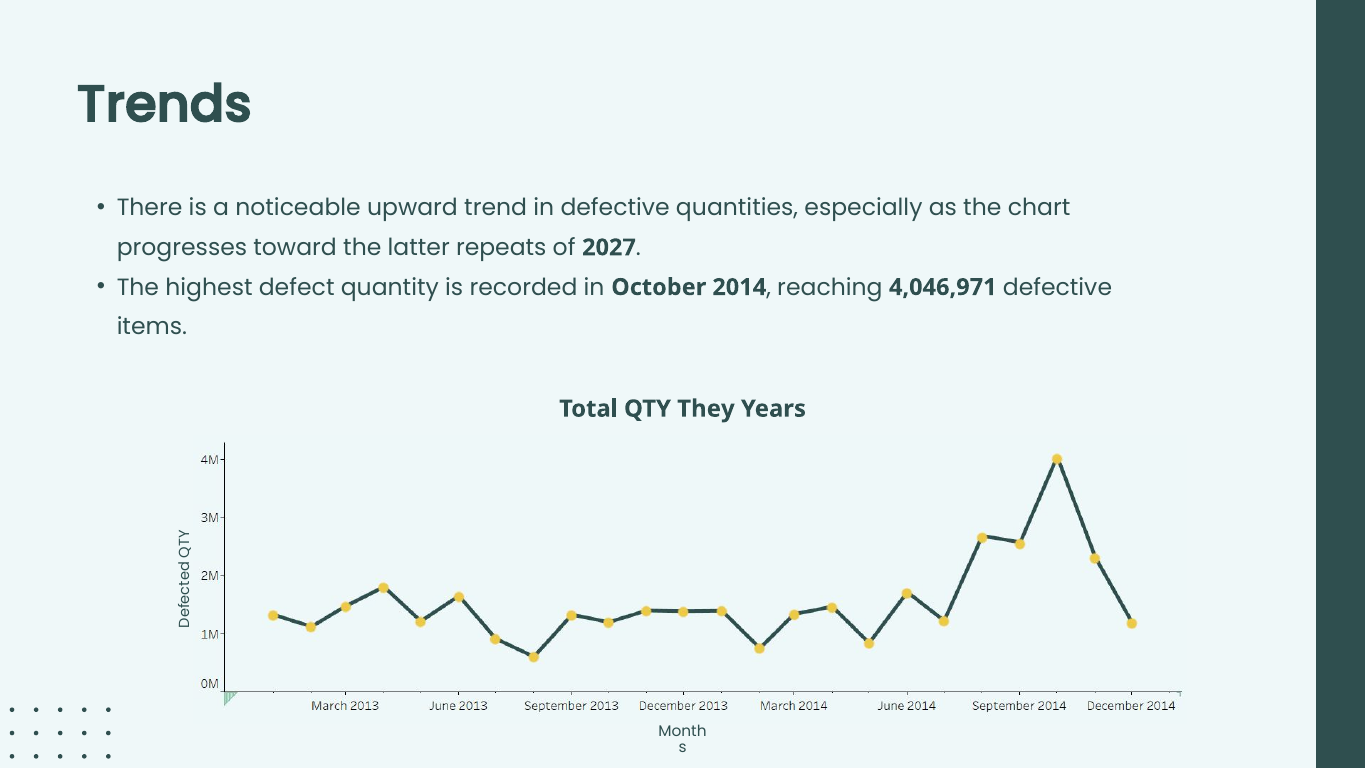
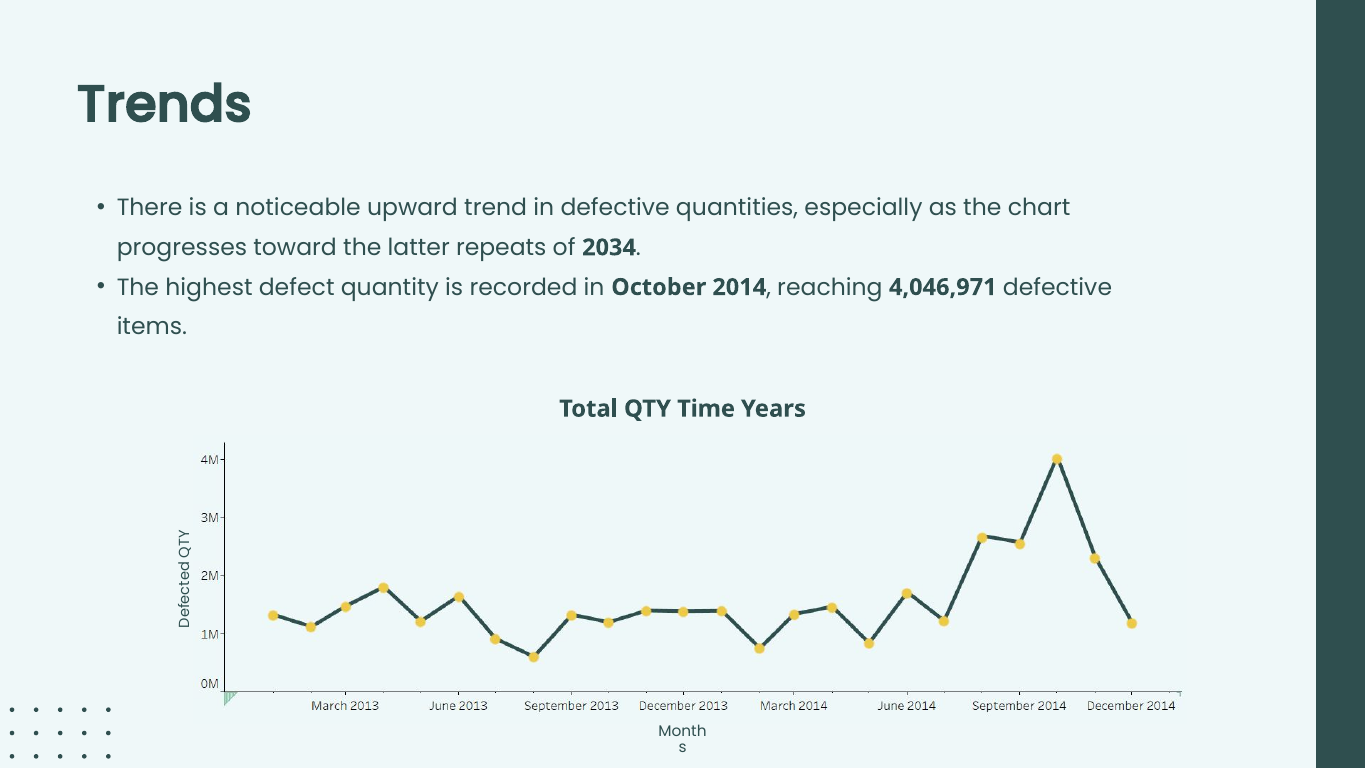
2027: 2027 -> 2034 (609, 247)
They: They -> Time (706, 409)
